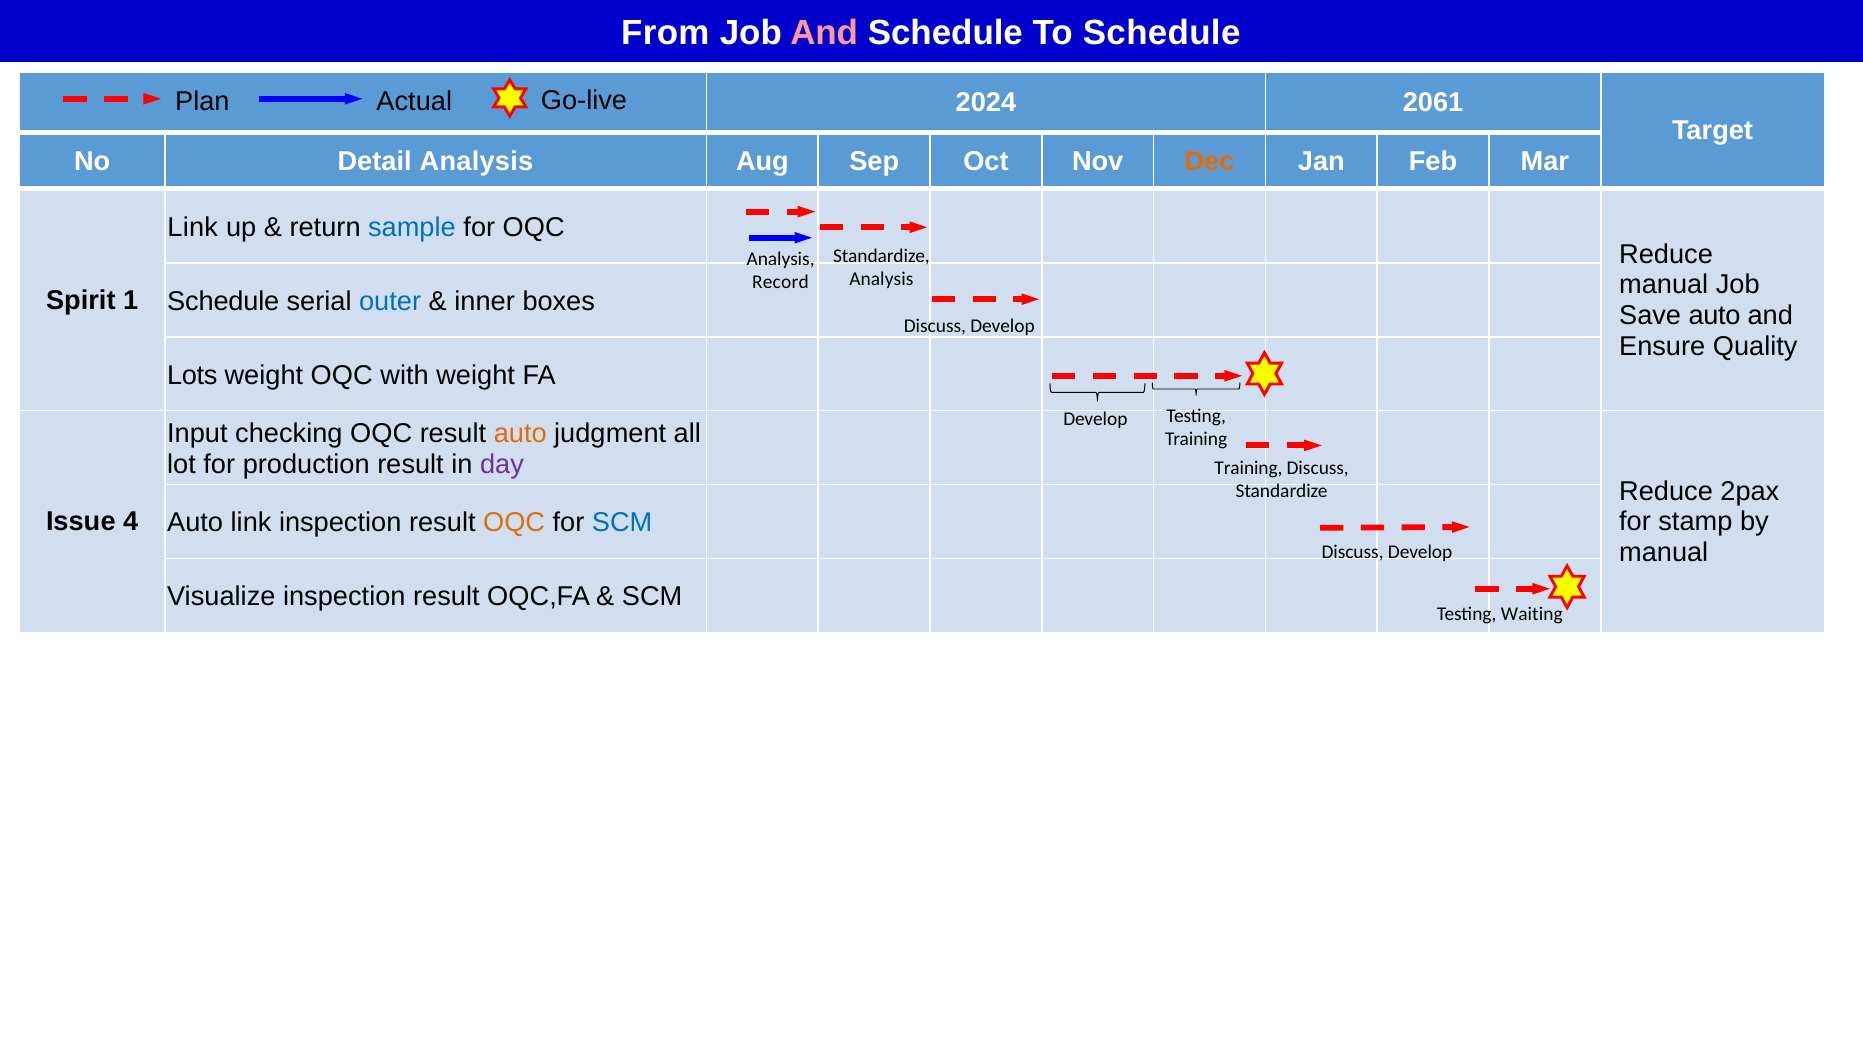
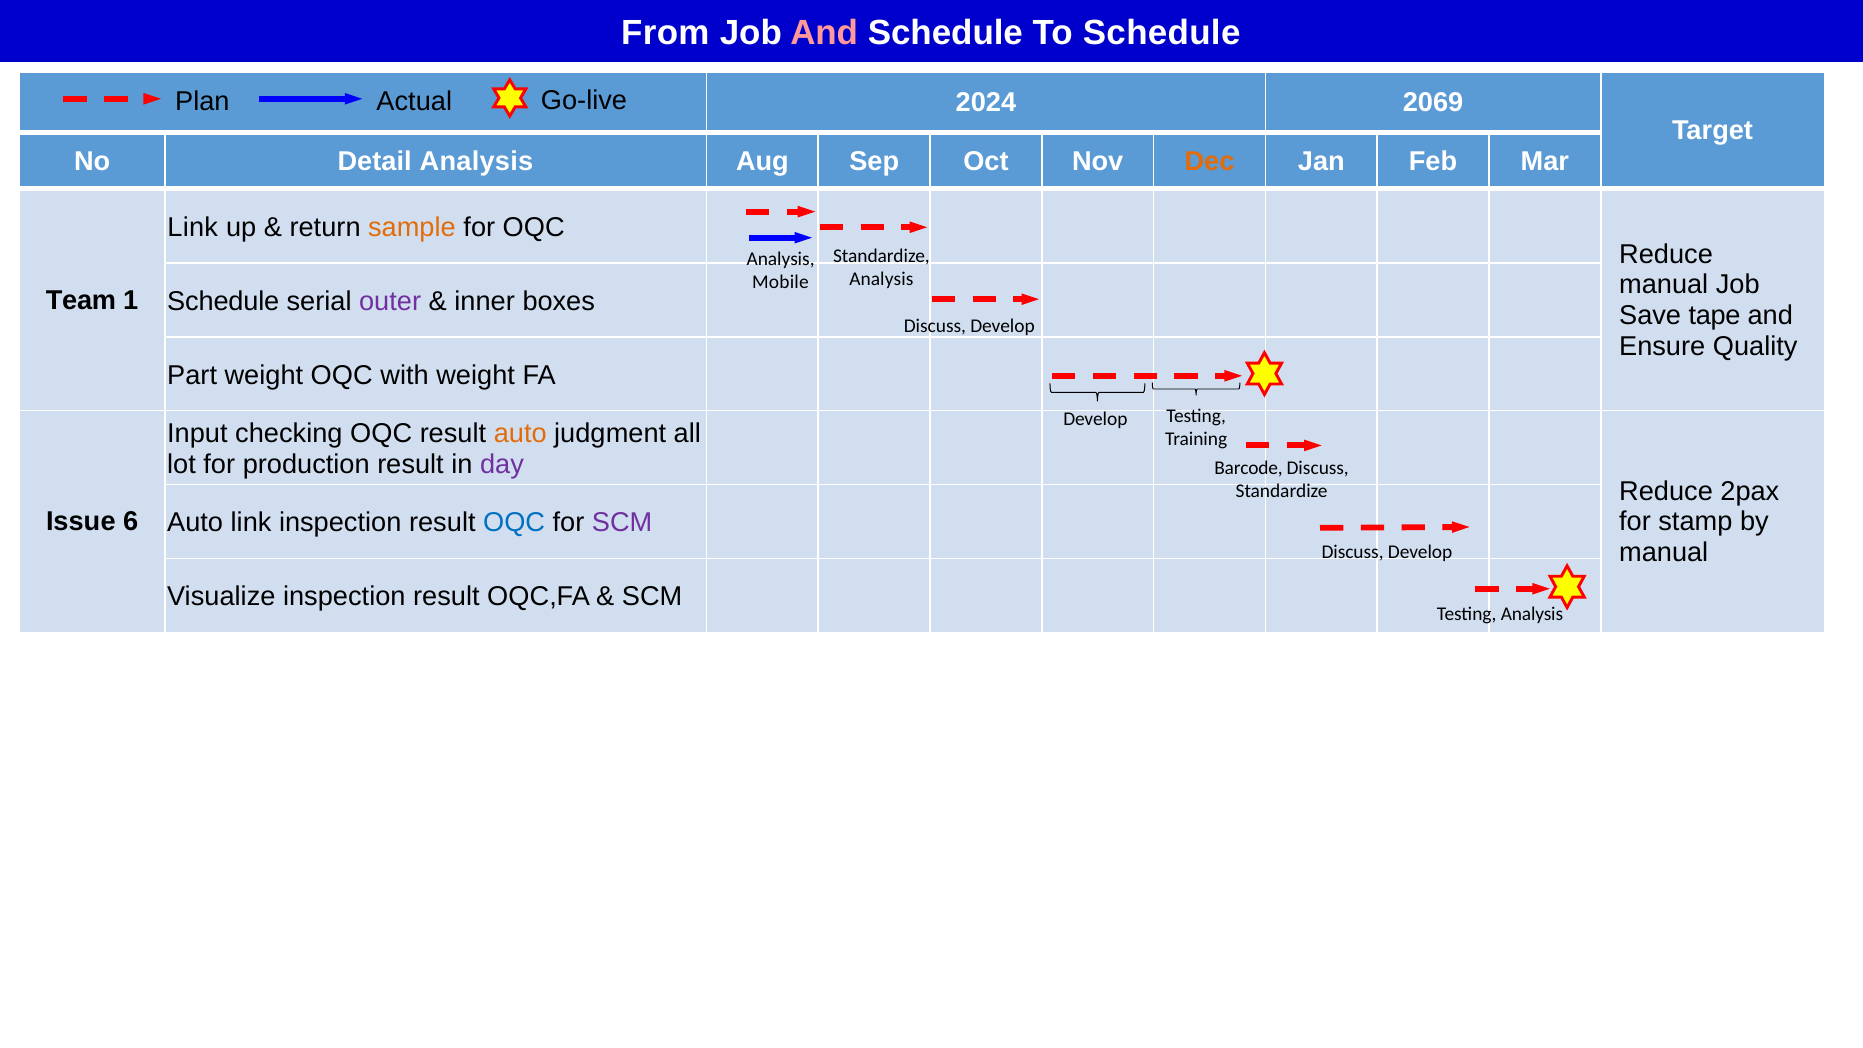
2061: 2061 -> 2069 (1433, 103)
sample colour: blue -> orange (412, 227)
Record: Record -> Mobile (780, 282)
Spirit: Spirit -> Team (81, 300)
outer colour: blue -> purple (390, 301)
Save auto: auto -> tape (1715, 315)
Lots: Lots -> Part (192, 375)
Training: Training -> Barcode (1248, 468)
4: 4 -> 6 (131, 522)
OQC colour: orange -> blue (514, 523)
SCM colour: blue -> purple (622, 523)
Testing Waiting: Waiting -> Analysis (1532, 614)
